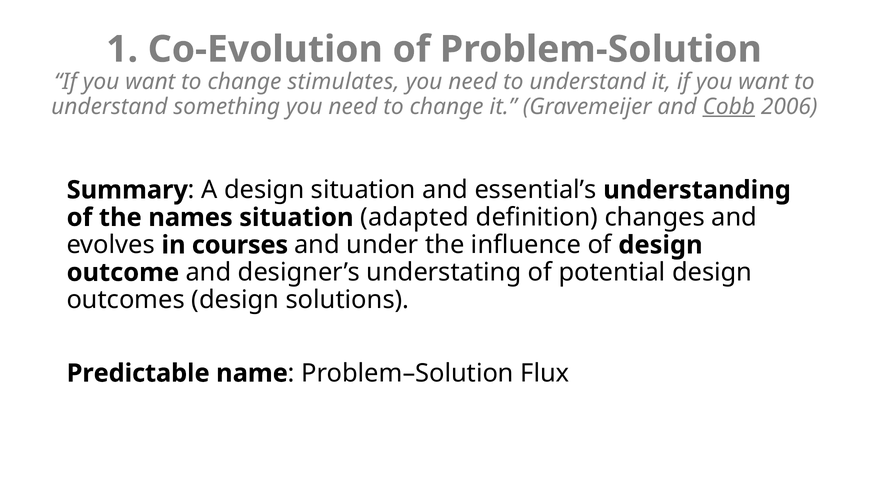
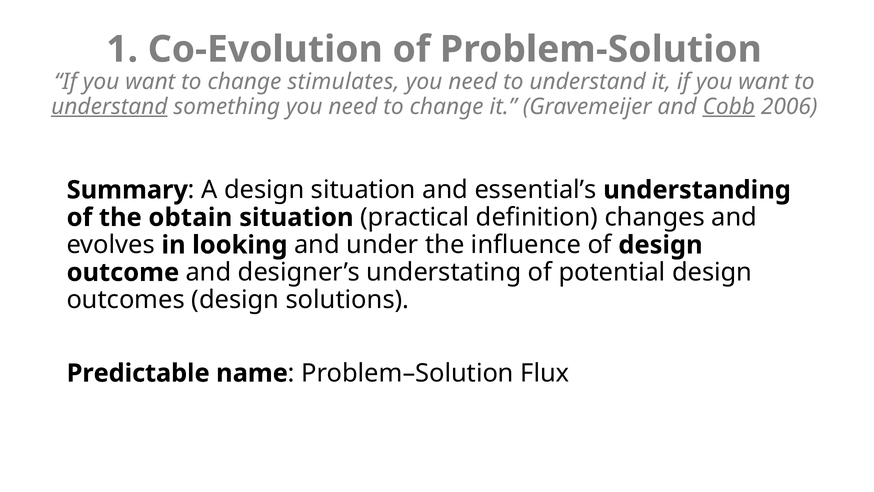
understand underline: none -> present (109, 106)
names: names -> obtain (190, 217)
adapted: adapted -> practical (415, 217)
courses: courses -> looking (240, 245)
